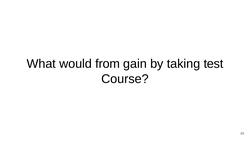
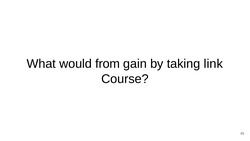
test: test -> link (213, 64)
